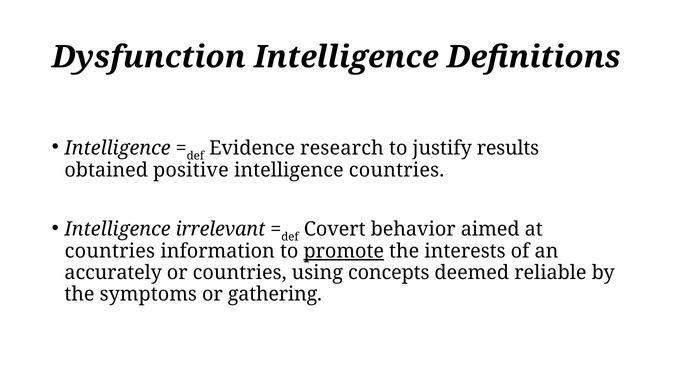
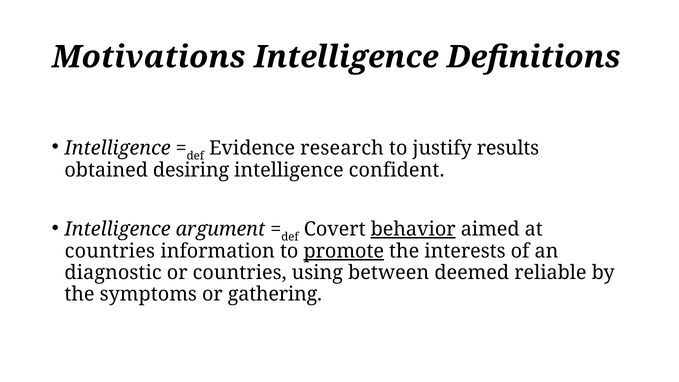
Dysfunction: Dysfunction -> Motivations (149, 57)
positive: positive -> desiring (191, 170)
intelligence countries: countries -> confident (397, 170)
irrelevant: irrelevant -> argument (220, 229)
behavior underline: none -> present (413, 229)
accurately: accurately -> diagnostic (113, 273)
concepts: concepts -> between (389, 273)
